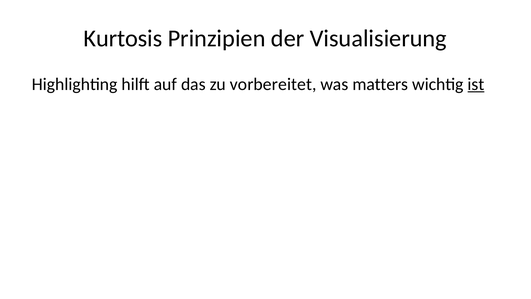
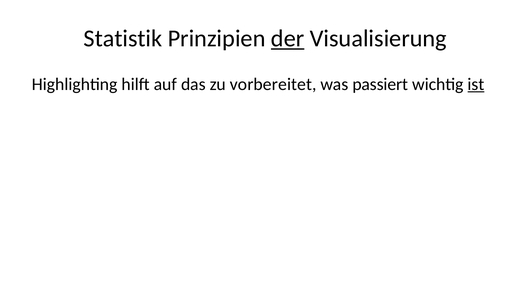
Kurtosis: Kurtosis -> Statistik (123, 39)
der underline: none -> present (288, 39)
matters: matters -> passiert (380, 84)
